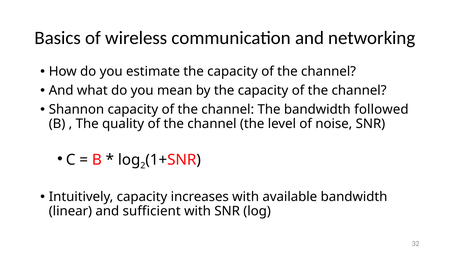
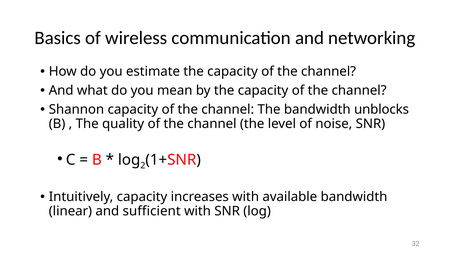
followed: followed -> unblocks (382, 110)
